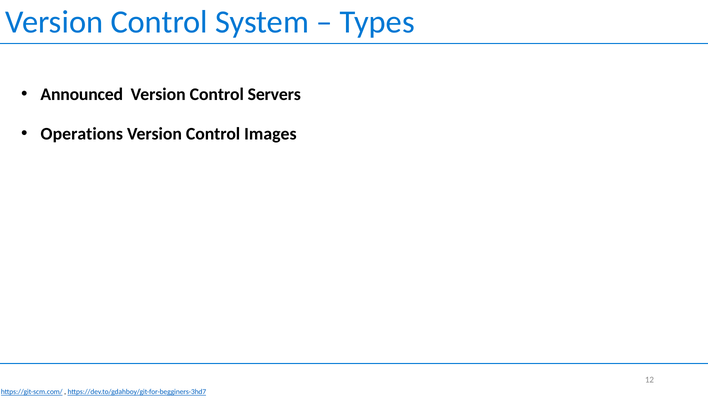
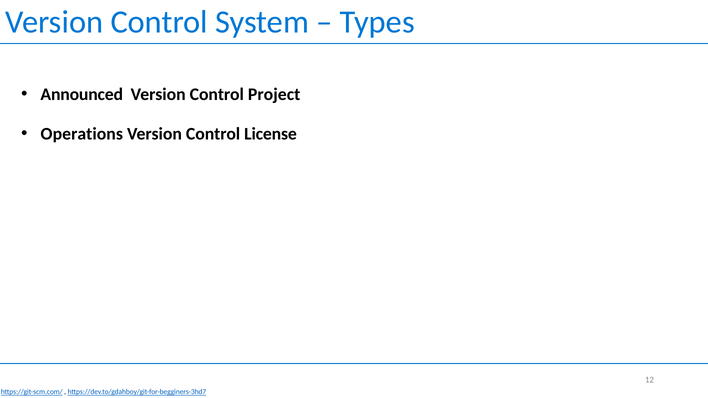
Servers: Servers -> Project (274, 95)
Images: Images -> License (271, 134)
